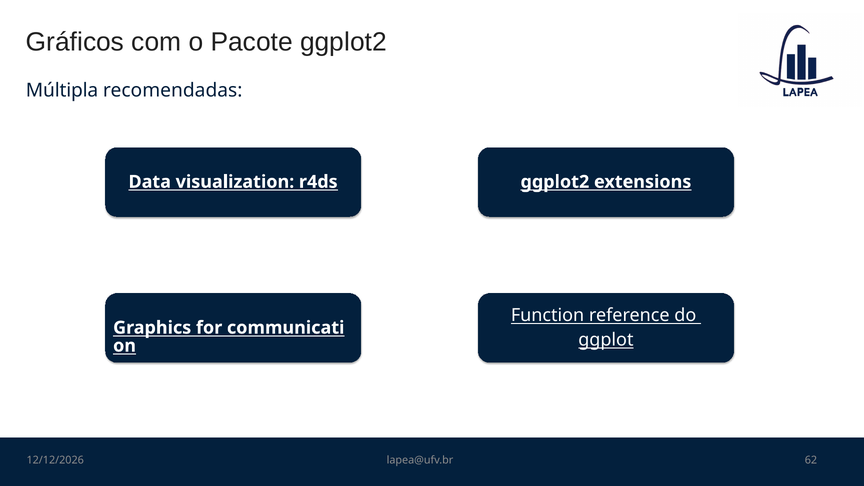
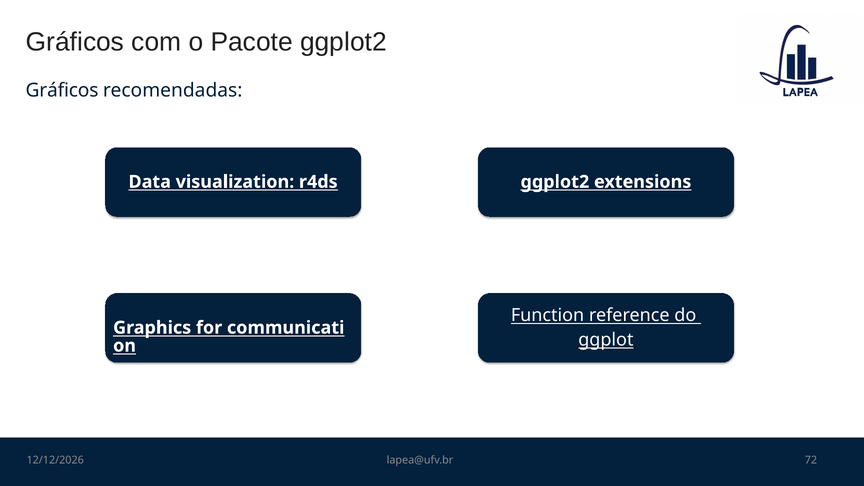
Múltipla: Múltipla -> Gráficos (62, 91)
62: 62 -> 72 (811, 460)
